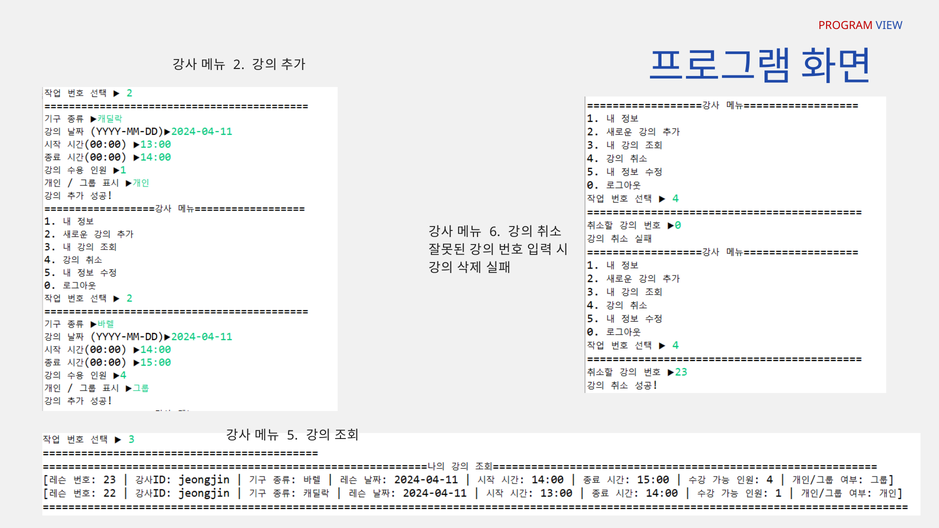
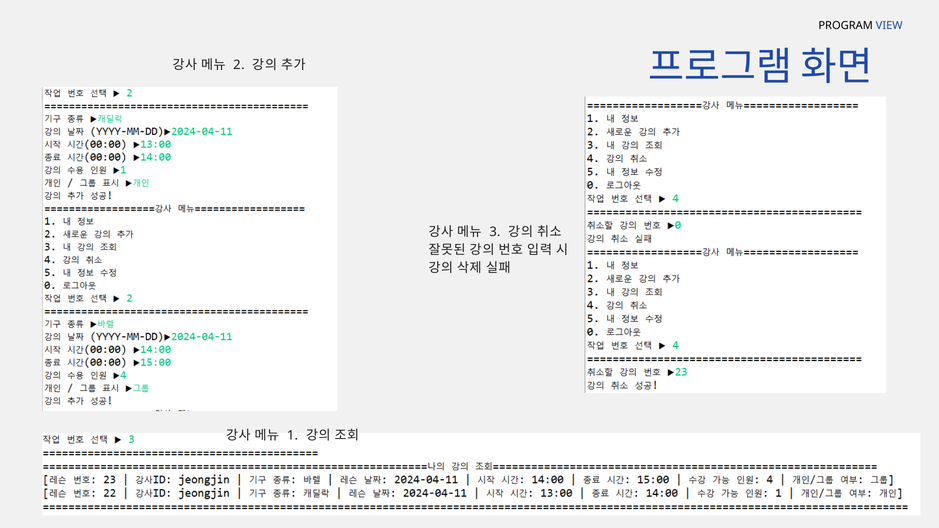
PROGRAM colour: red -> black (846, 26)
6: 6 -> 3 (495, 232)
5: 5 -> 1 (292, 435)
